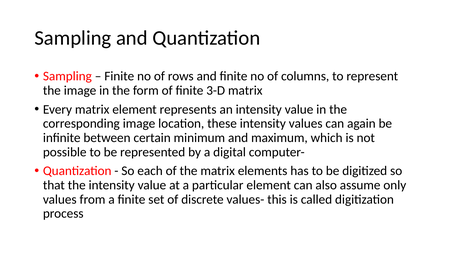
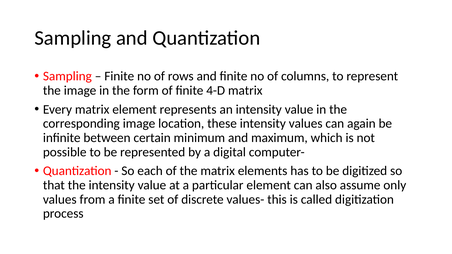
3-D: 3-D -> 4-D (216, 91)
